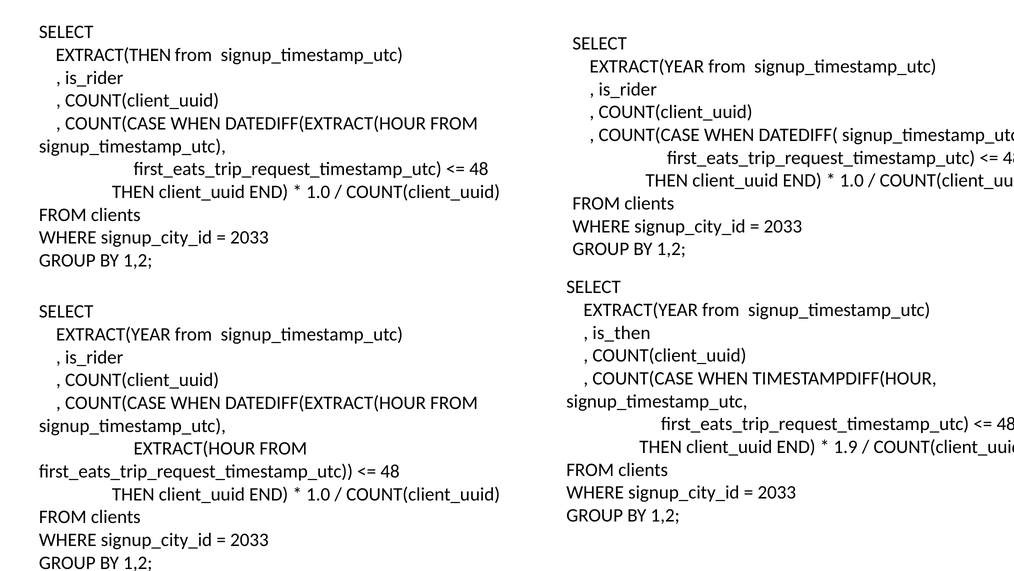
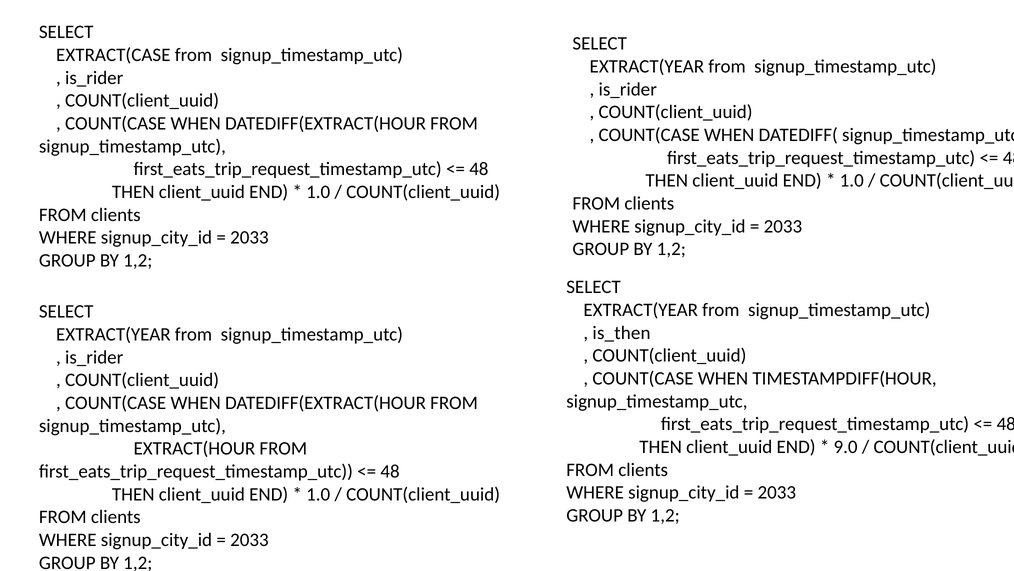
EXTRACT(THEN: EXTRACT(THEN -> EXTRACT(CASE (113, 55)
1.9: 1.9 -> 9.0 (846, 446)
